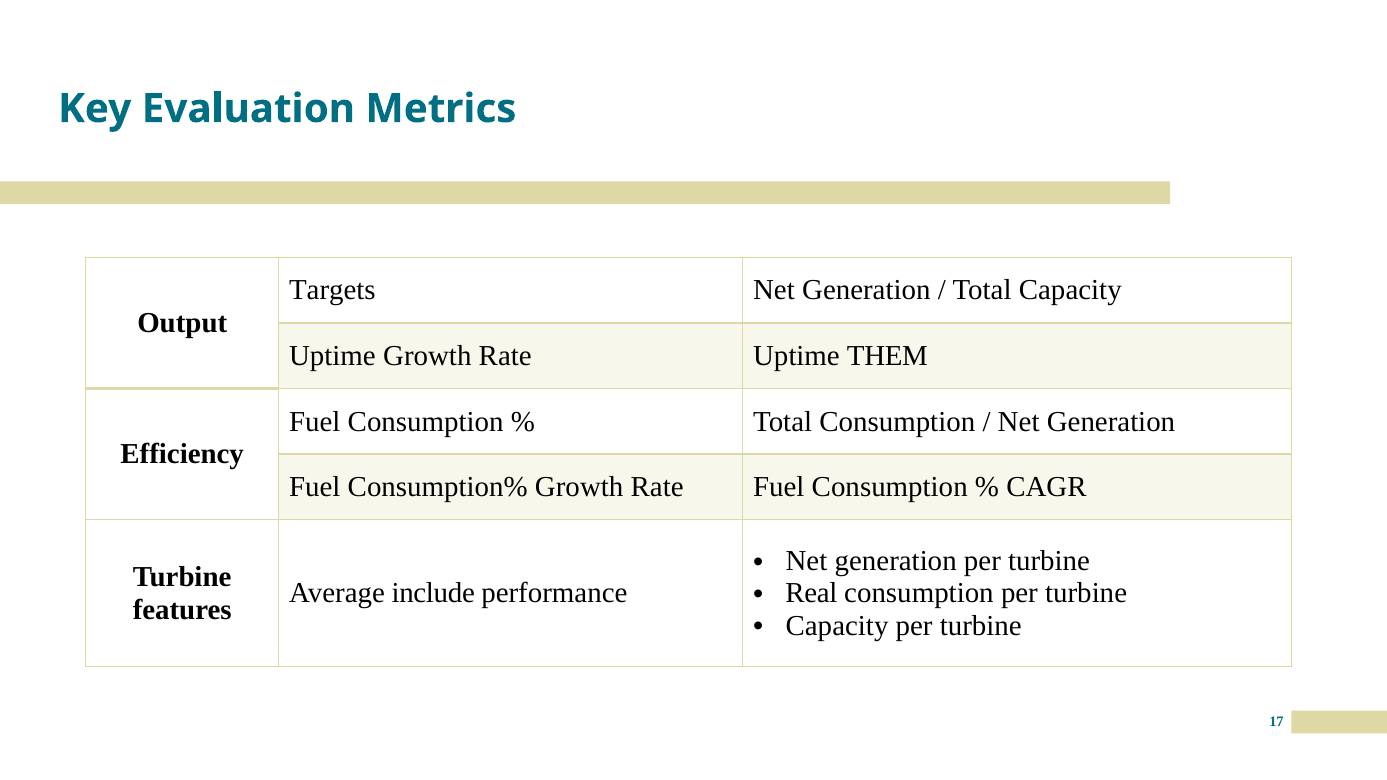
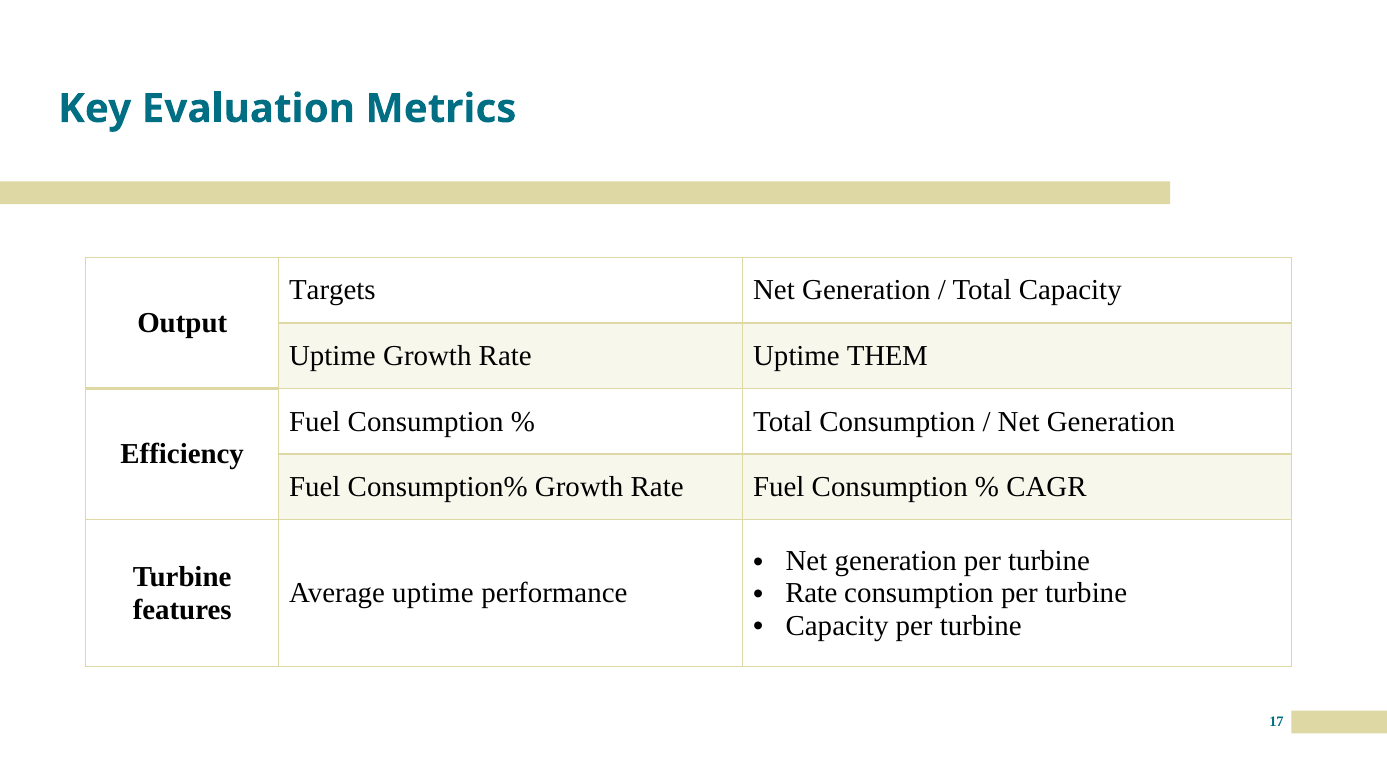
Average include: include -> uptime (433, 594)
Real: Real -> Rate (811, 594)
